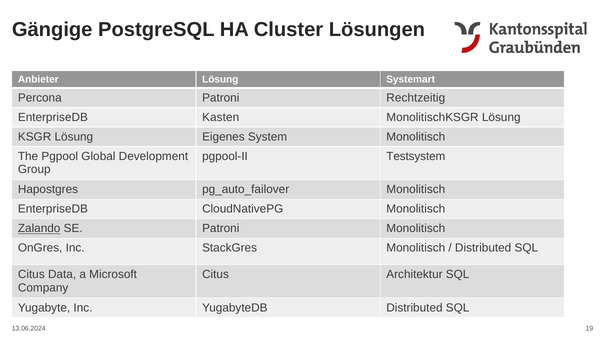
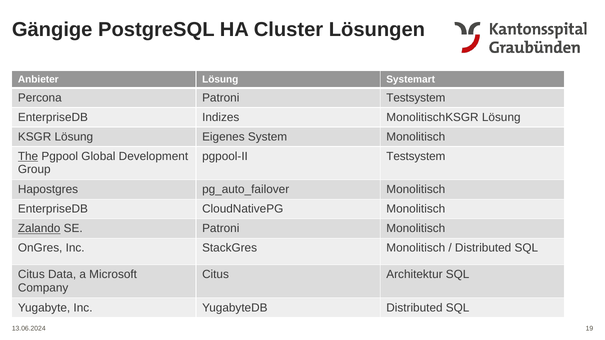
Patroni Rechtzeitig: Rechtzeitig -> Testsystem (416, 98)
Kasten: Kasten -> Indizes (221, 117)
The underline: none -> present (28, 156)
